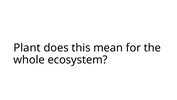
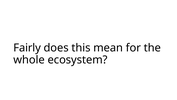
Plant: Plant -> Fairly (27, 48)
